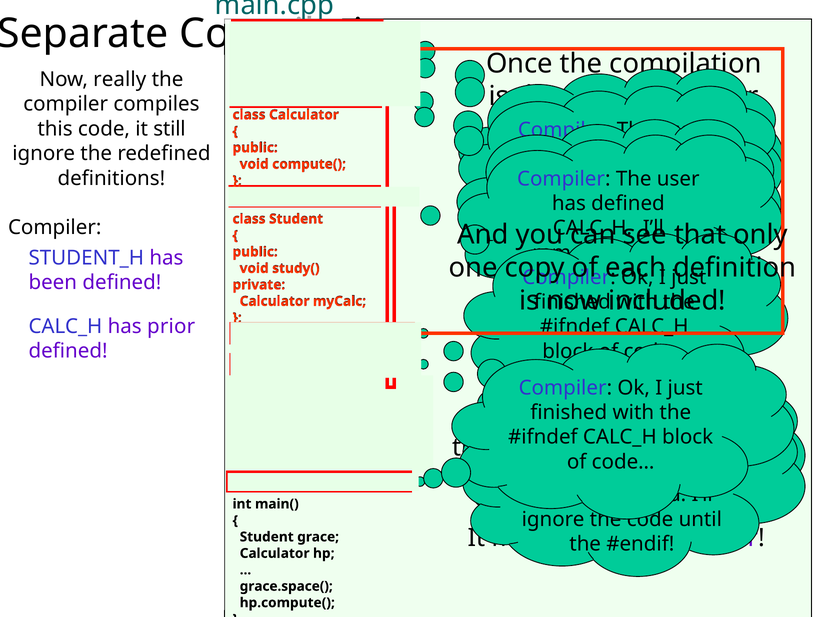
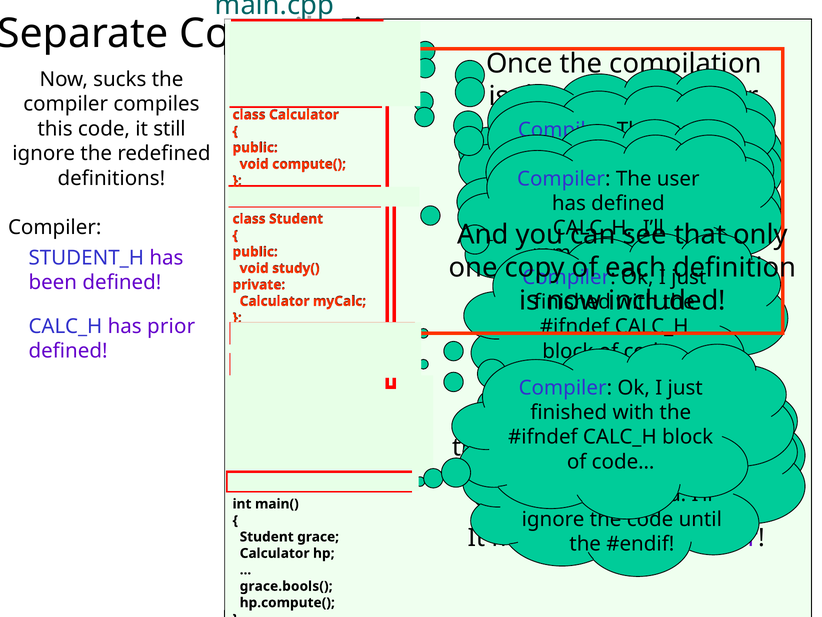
really: really -> sucks (120, 79)
grace.space(: grace.space( -> grace.bools( (286, 586)
